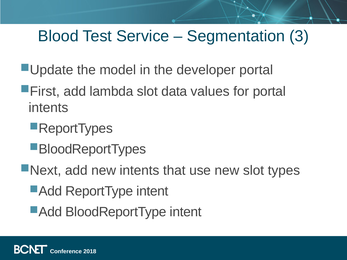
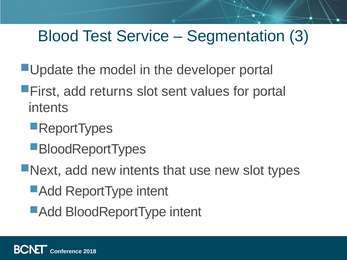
lambda: lambda -> returns (111, 92)
data: data -> sent (174, 92)
